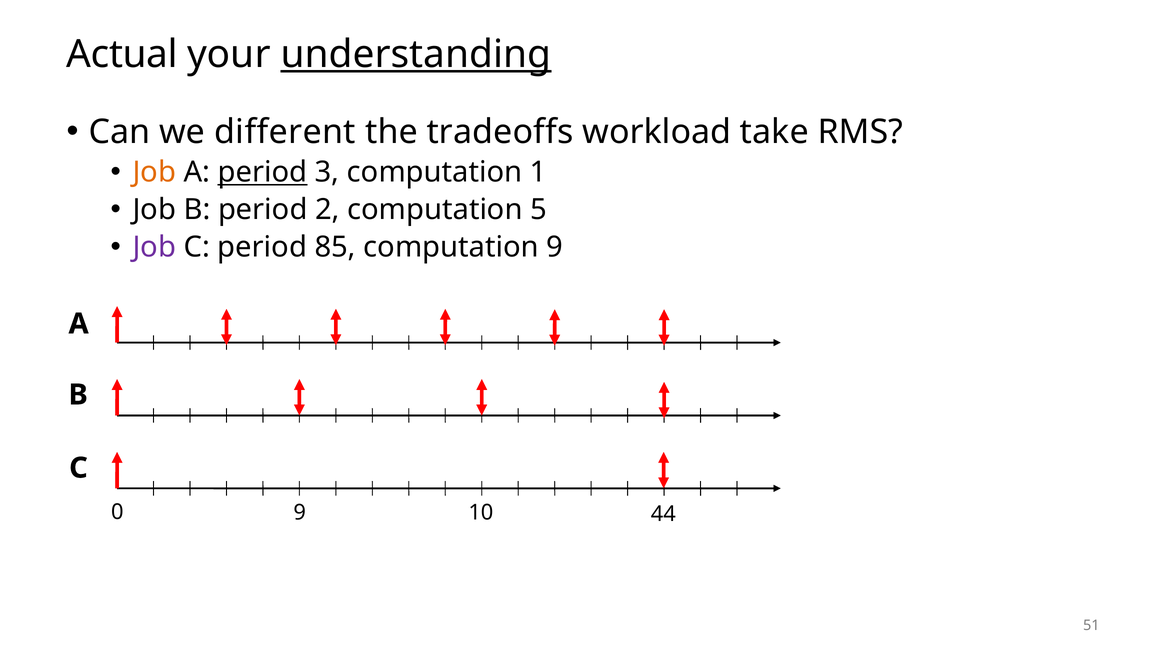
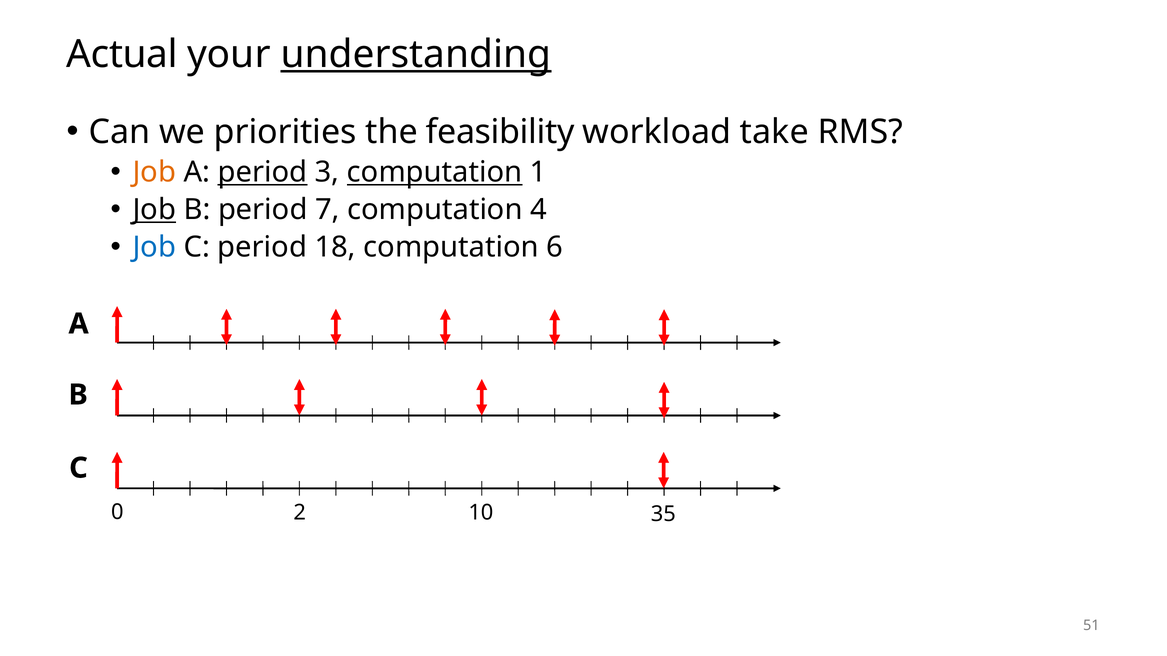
different: different -> priorities (285, 132)
tradeoffs: tradeoffs -> feasibility (500, 132)
computation underline: none -> present (435, 172)
Job underline: none -> present (154, 210)
2: 2 -> 7 (327, 210)
5: 5 -> 4 (539, 210)
Job colour: purple -> blue (154, 247)
85: 85 -> 18 (335, 247)
computation 9: 9 -> 6 (555, 247)
0 9: 9 -> 2 (300, 513)
44: 44 -> 35 (663, 514)
